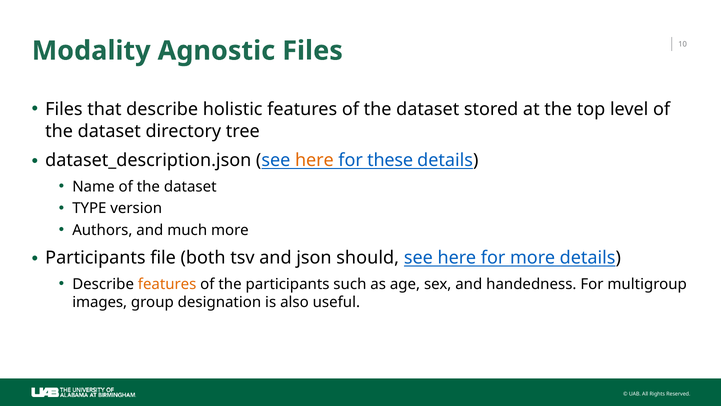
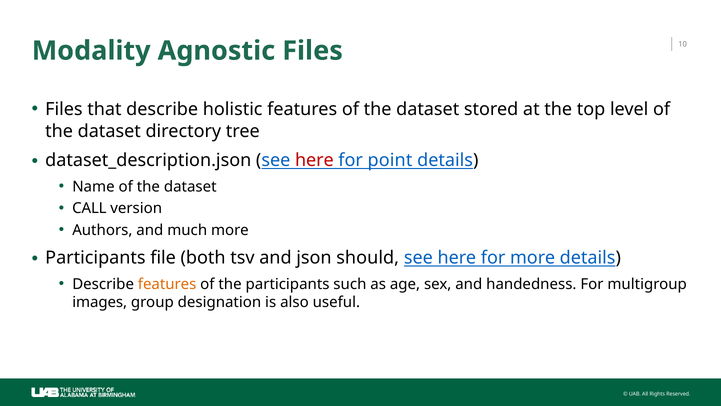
here colour: orange -> red (314, 160)
these: these -> point (390, 160)
TYPE: TYPE -> CALL (89, 208)
